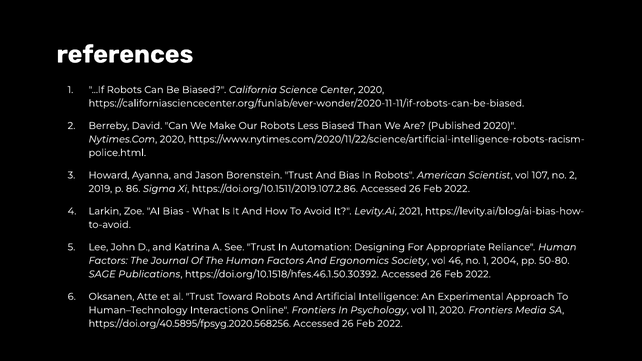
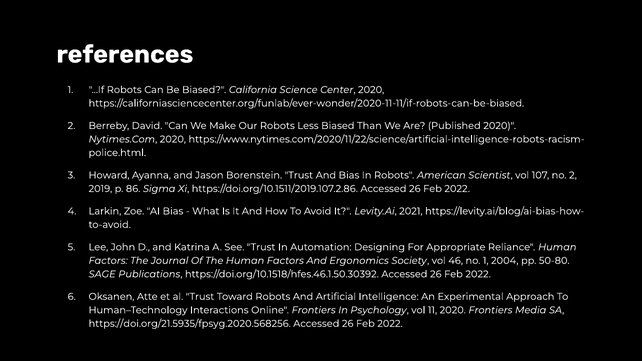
https://doi.org/40.5895/fpsyg.2020.568256: https://doi.org/40.5895/fpsyg.2020.568256 -> https://doi.org/21.5935/fpsyg.2020.568256 (190, 324)
